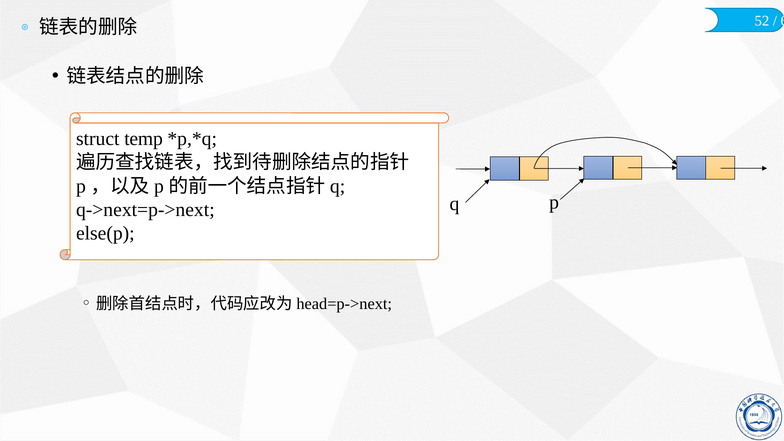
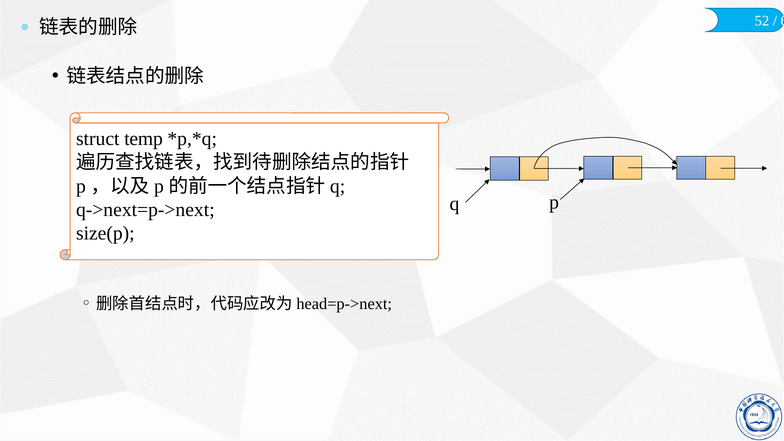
else(p: else(p -> size(p (105, 233)
